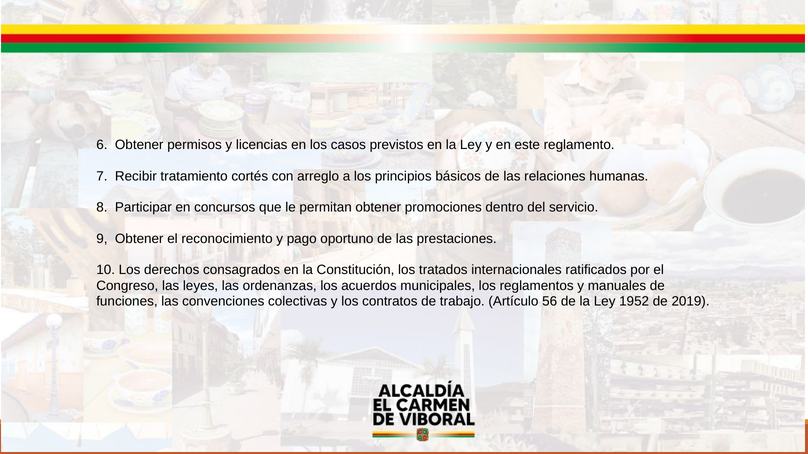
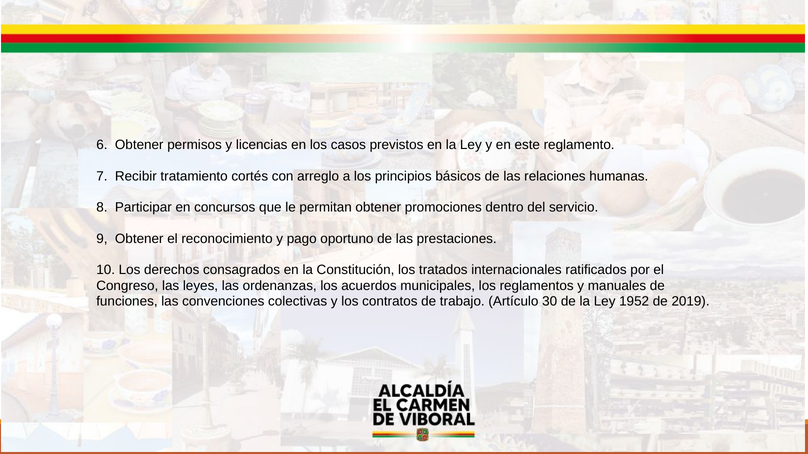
56: 56 -> 30 (550, 302)
